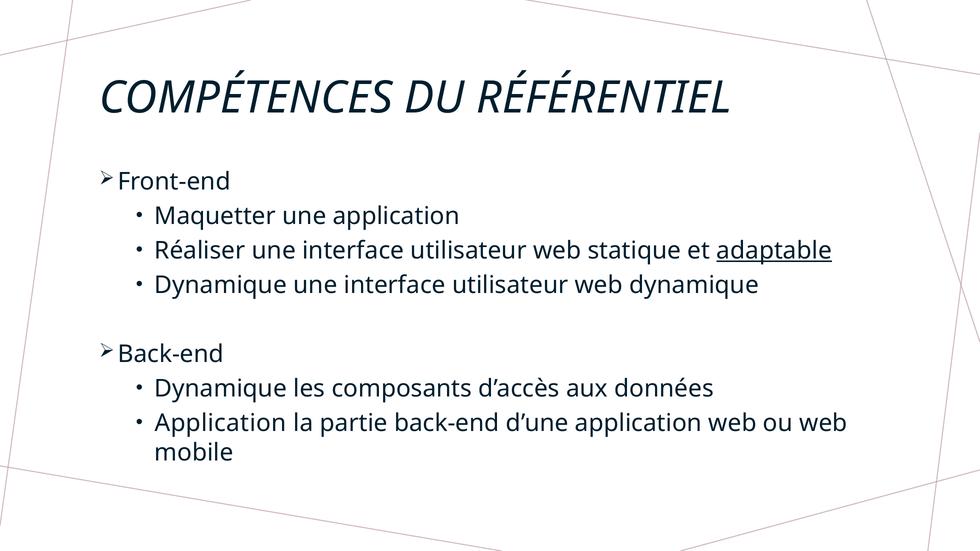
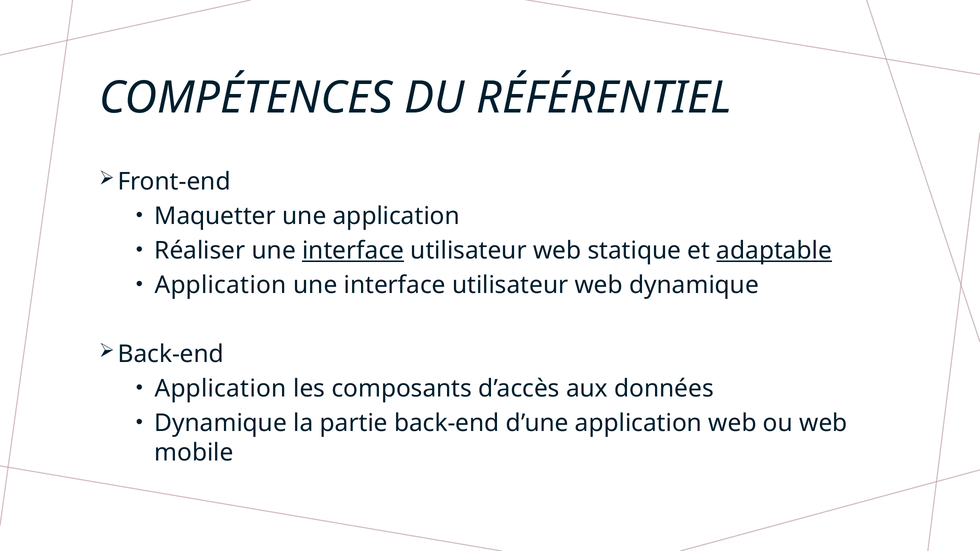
interface underline: none -> present (353, 251)
Dynamique: Dynamique -> Application (221, 285)
Dynamique: Dynamique -> Application (221, 389)
Application: Application -> Dynamique (221, 423)
